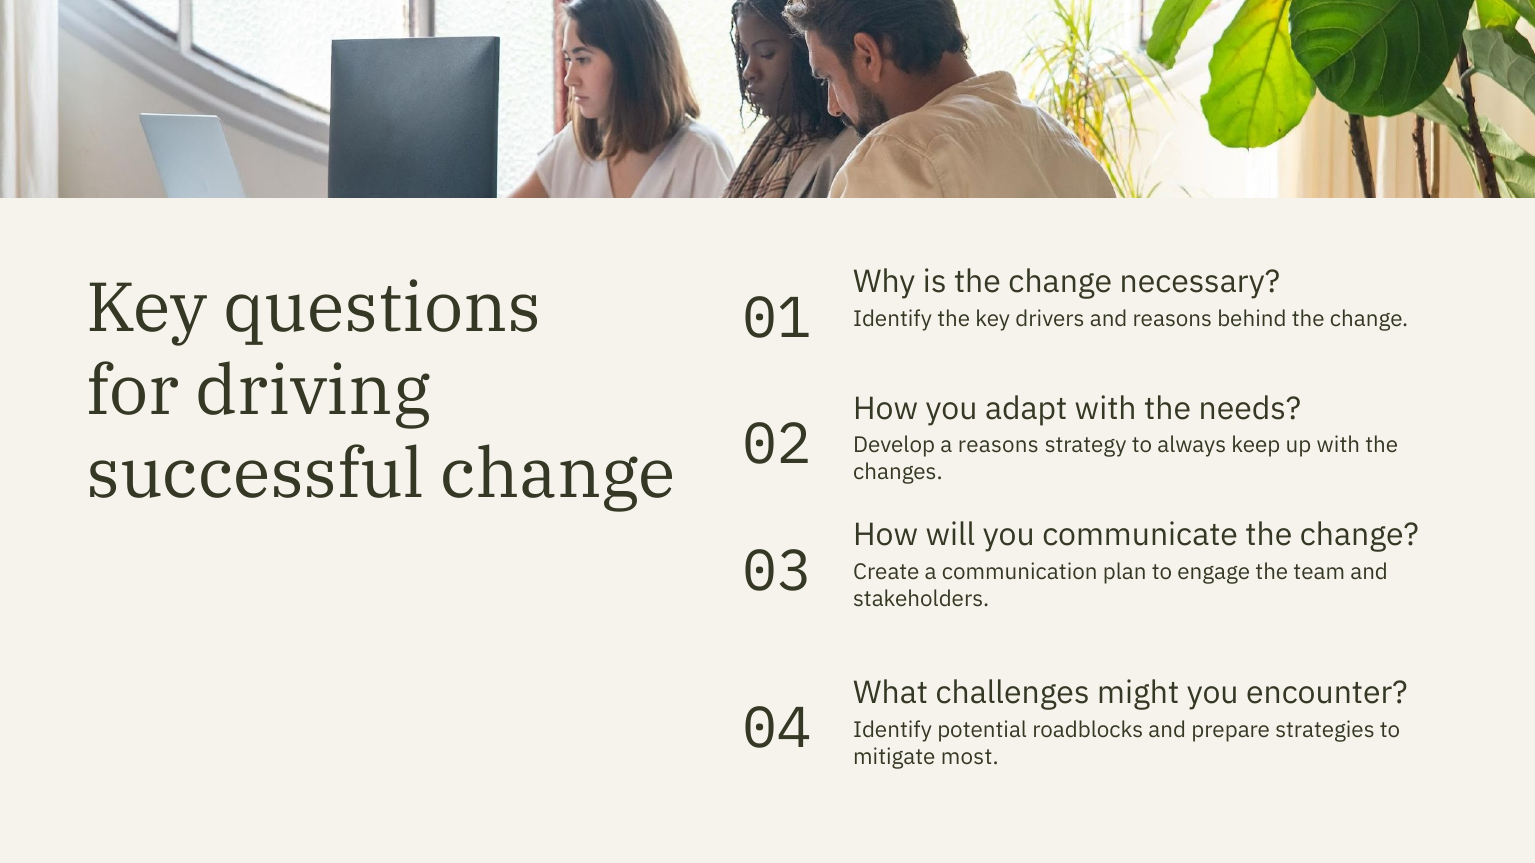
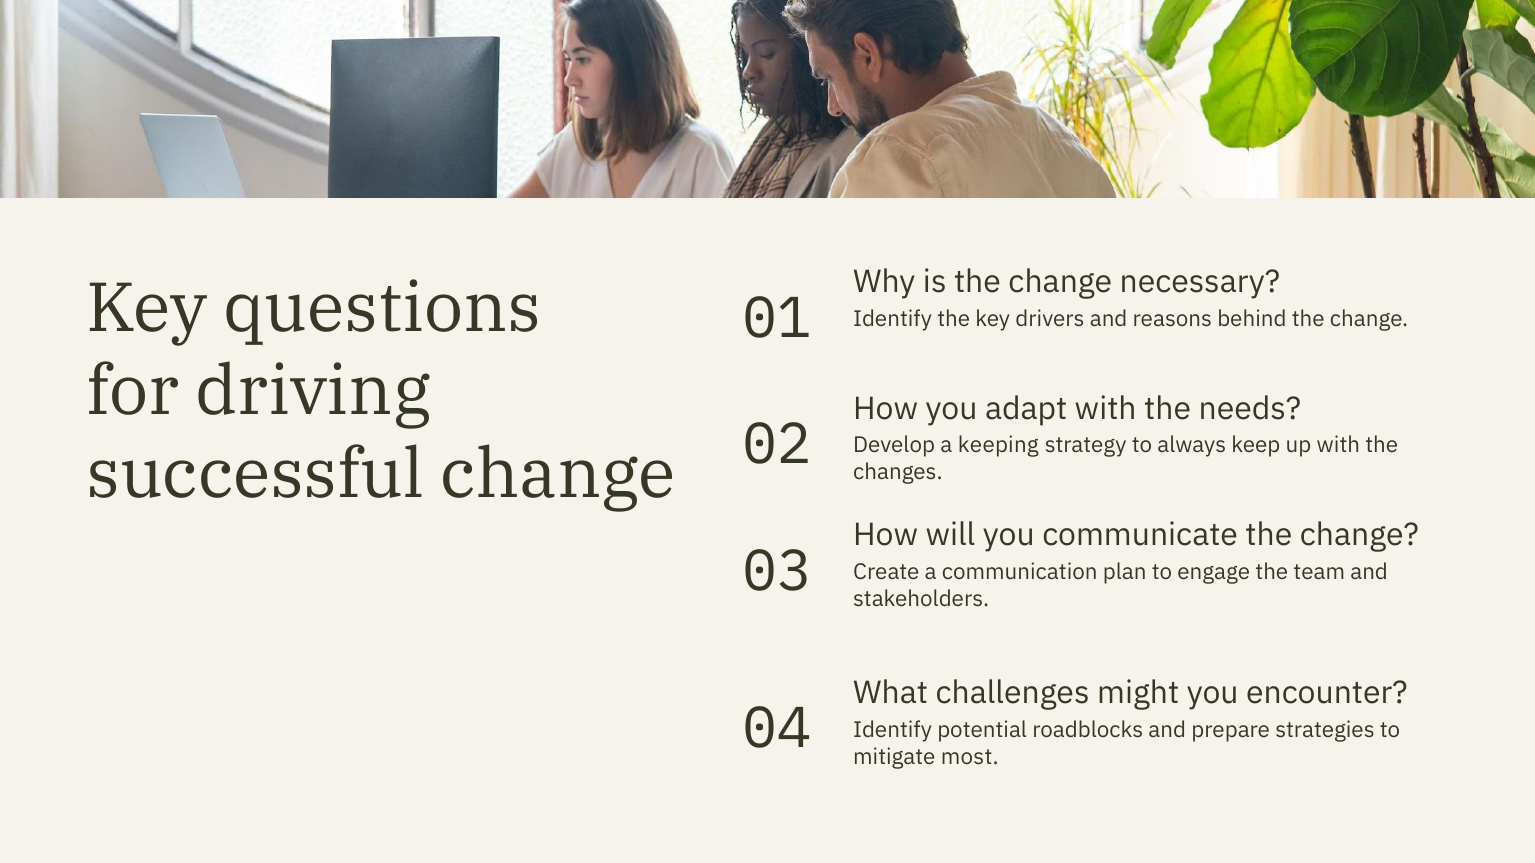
a reasons: reasons -> keeping (998, 446)
